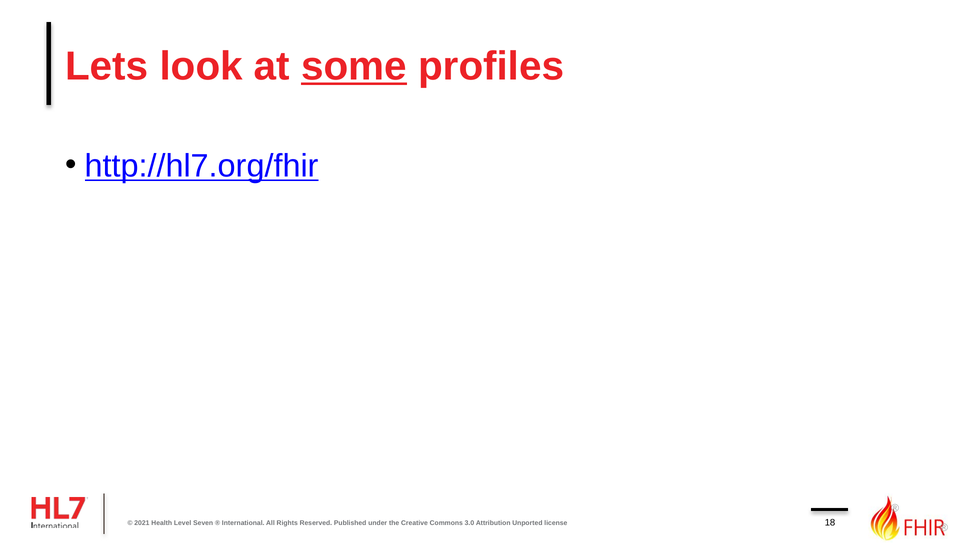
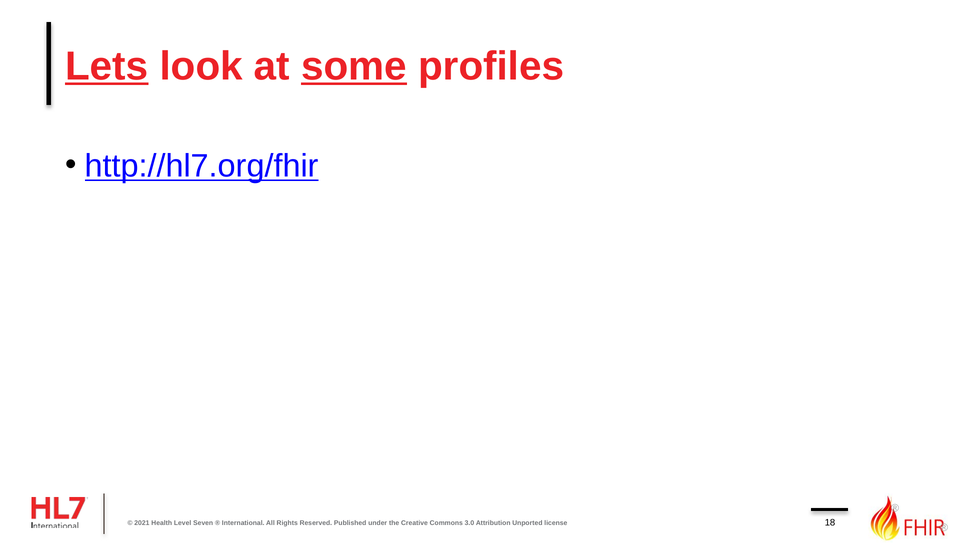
Lets underline: none -> present (107, 66)
